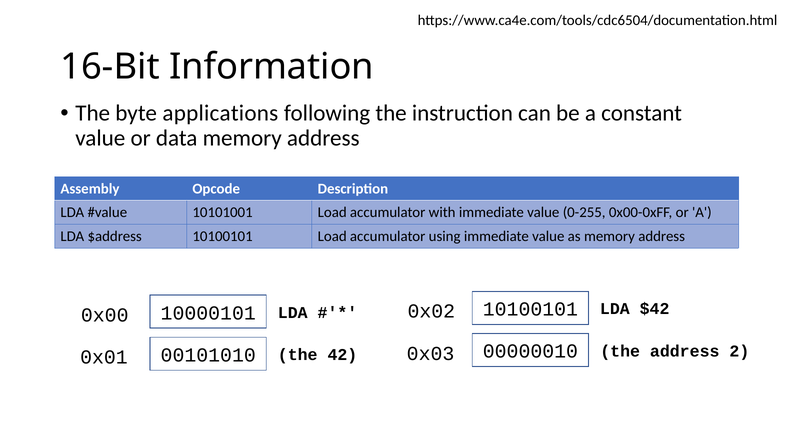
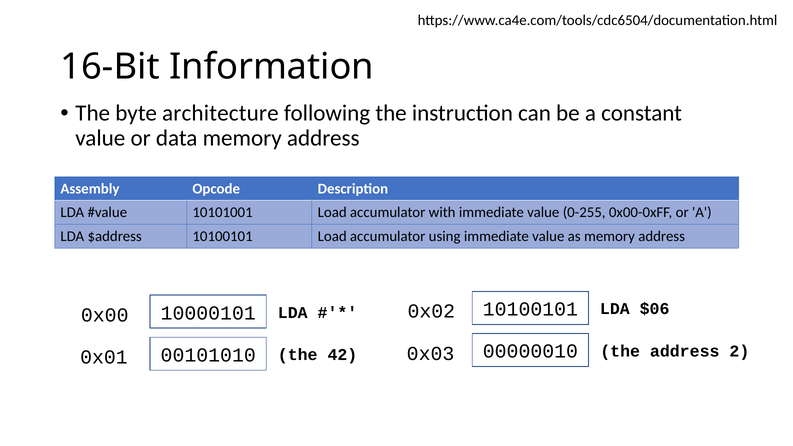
applications: applications -> architecture (220, 113)
$42: $42 -> $06 (655, 309)
